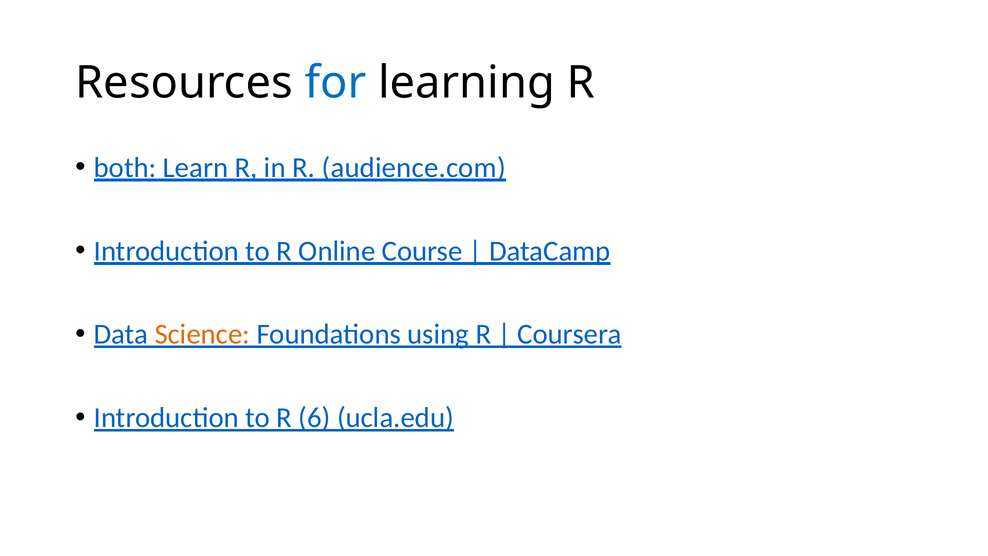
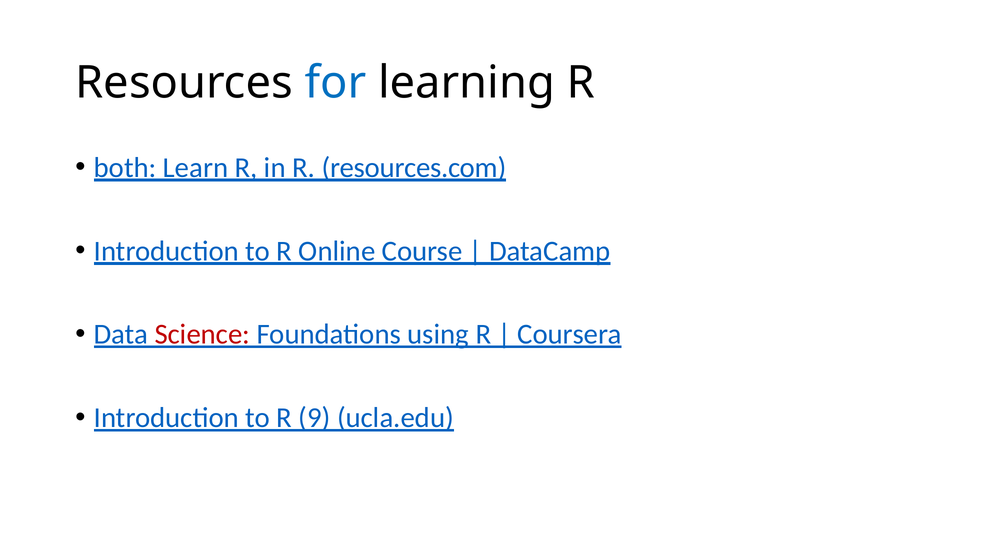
audience.com: audience.com -> resources.com (414, 167)
Science colour: orange -> red (202, 334)
6: 6 -> 9 (315, 418)
